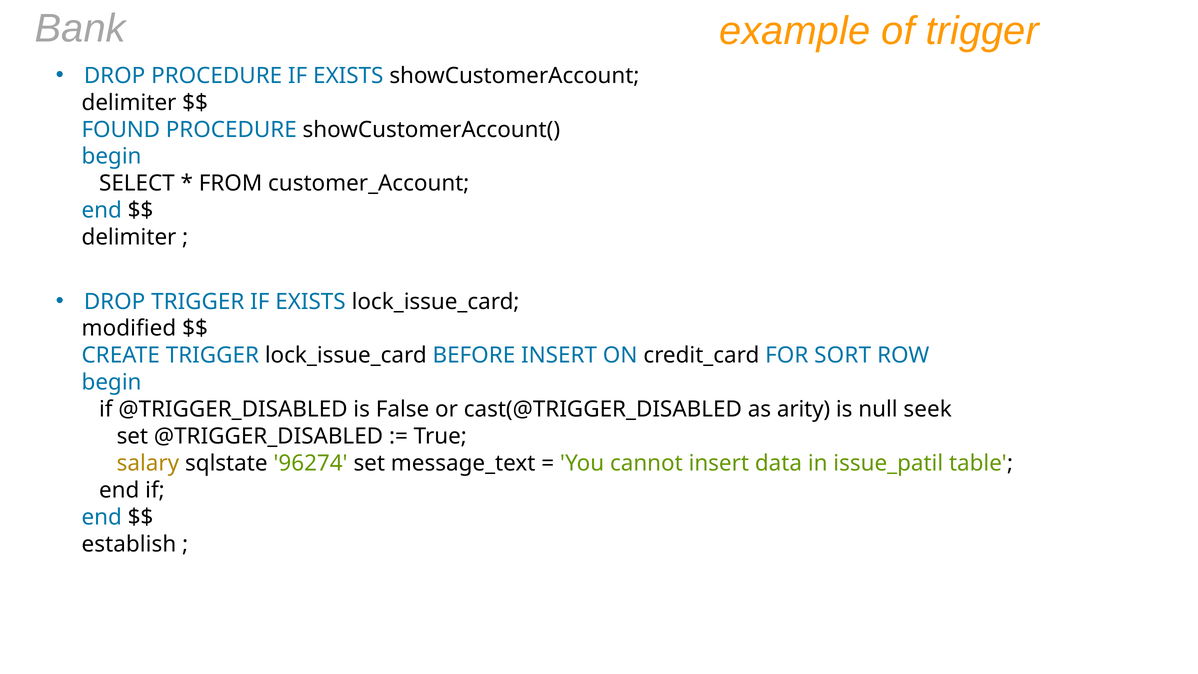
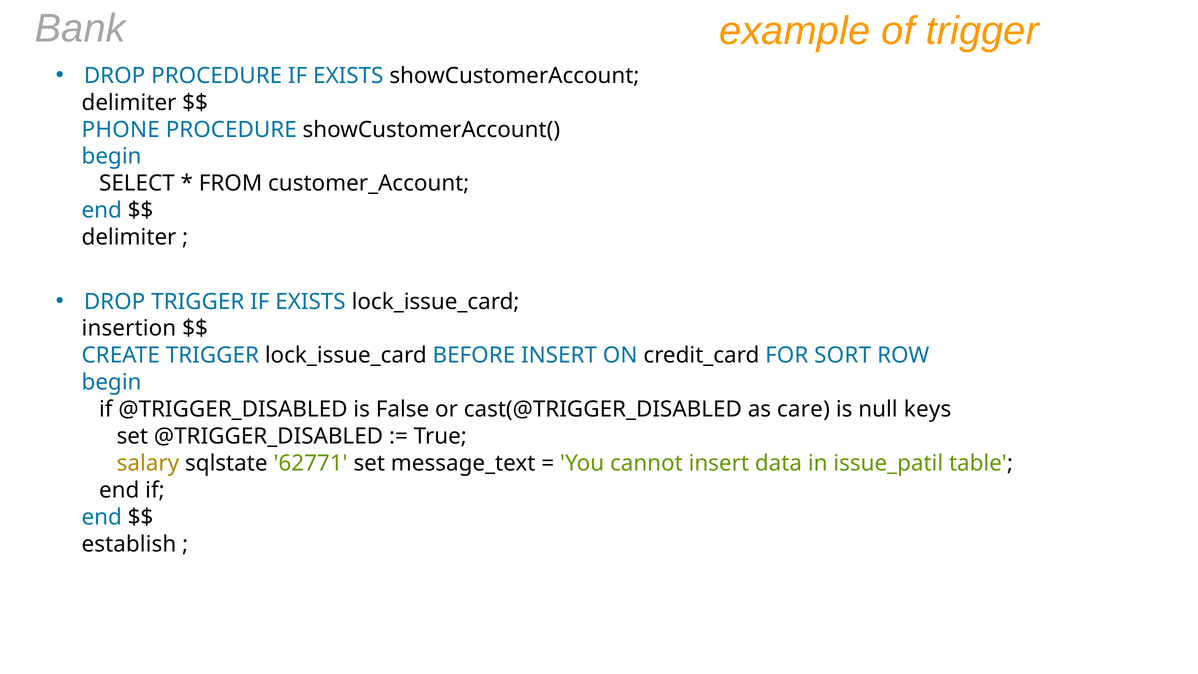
FOUND: FOUND -> PHONE (121, 130)
modified: modified -> insertion (129, 328)
arity: arity -> care (803, 409)
seek: seek -> keys (928, 409)
96274: 96274 -> 62771 (311, 463)
